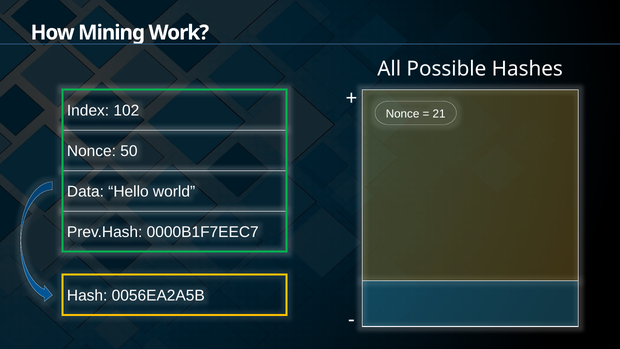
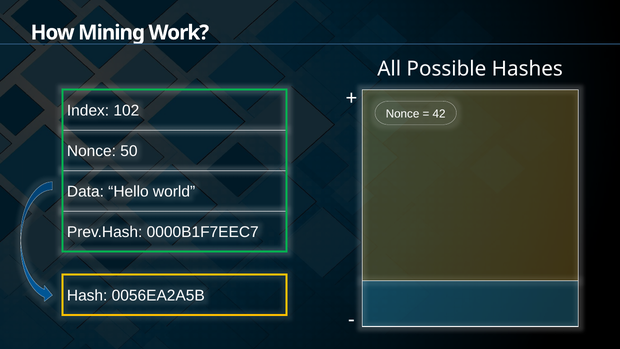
21: 21 -> 42 (439, 114)
